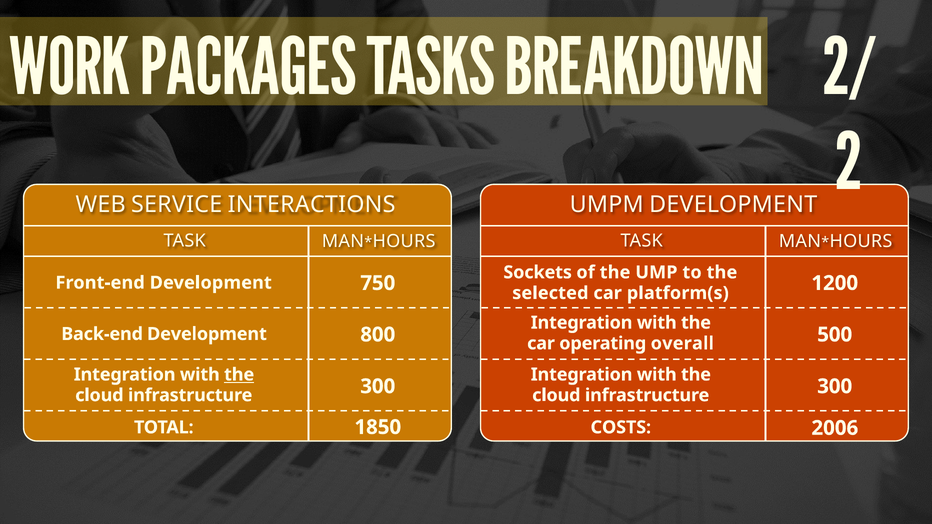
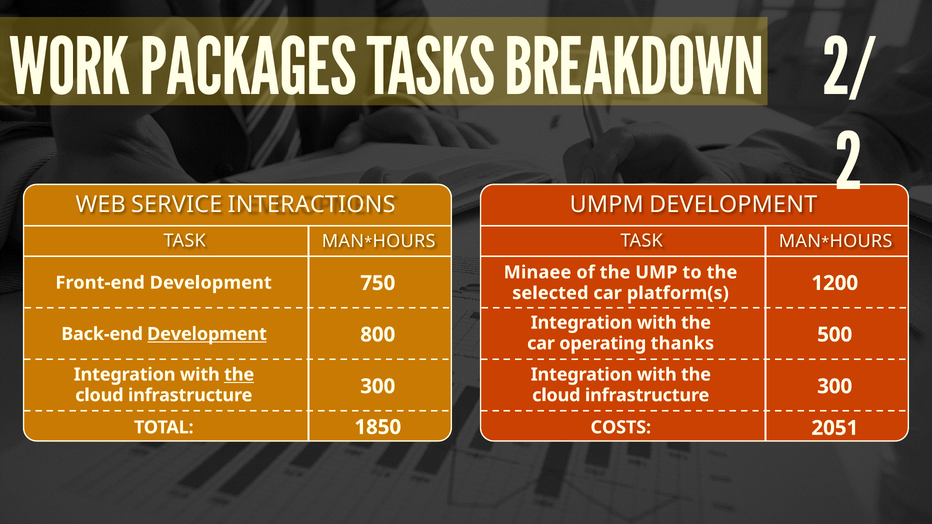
Sockets: Sockets -> Minaee (537, 272)
Development underline: none -> present (207, 334)
overall: overall -> thanks (682, 344)
2006: 2006 -> 2051 (835, 428)
